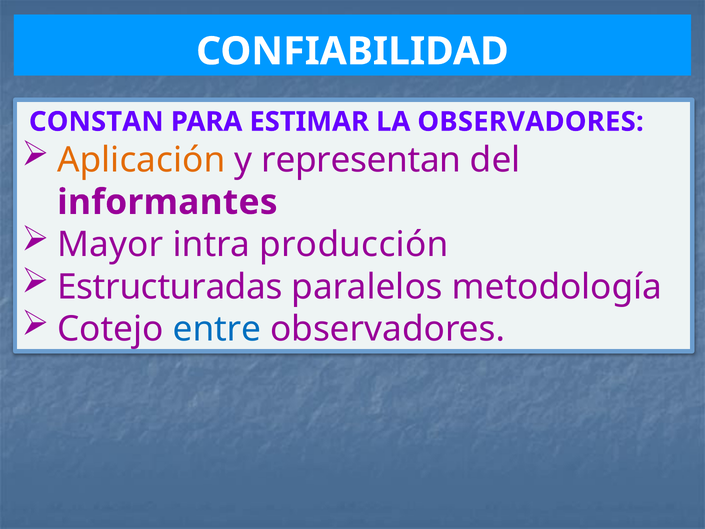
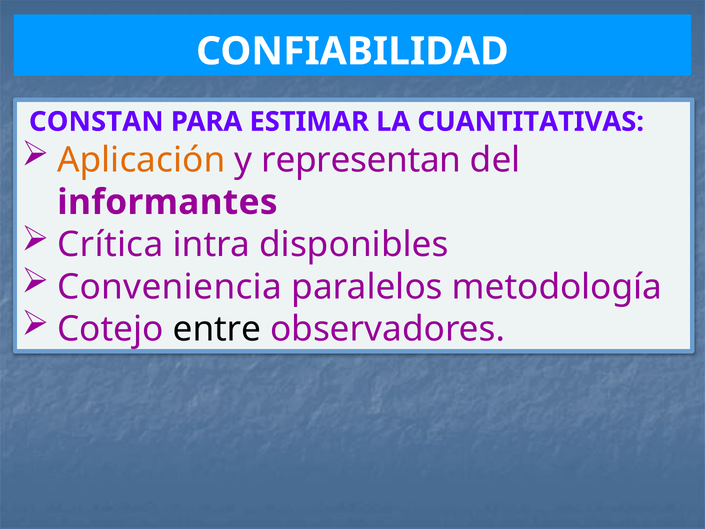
LA OBSERVADORES: OBSERVADORES -> CUANTITATIVAS (531, 122)
Mayor: Mayor -> Crítica (110, 244)
producción: producción -> disponibles (354, 244)
Estructuradas: Estructuradas -> Conveniencia (170, 287)
entre colour: blue -> black (217, 329)
